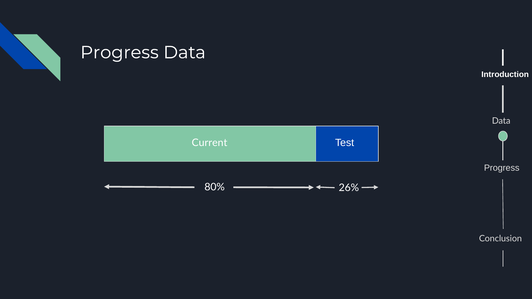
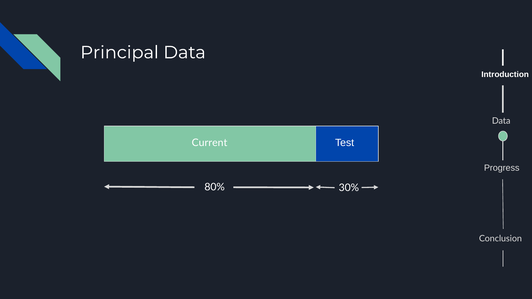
Progress: Progress -> Principal (120, 52)
26%: 26% -> 30% (349, 188)
